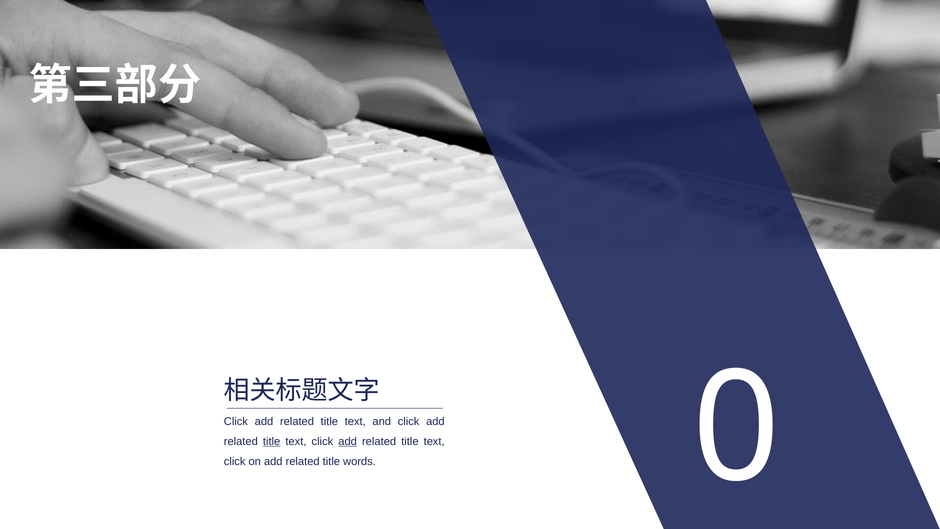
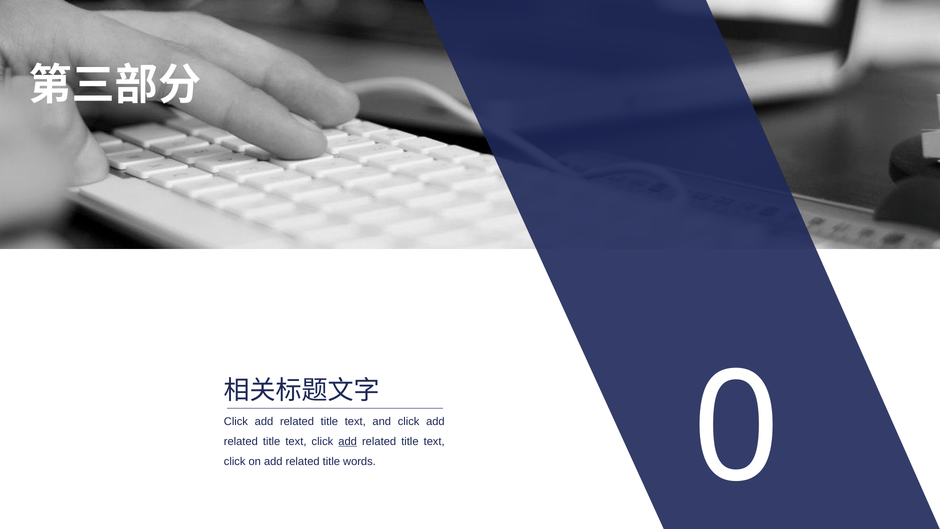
title underline: present -> none (272, 441)
